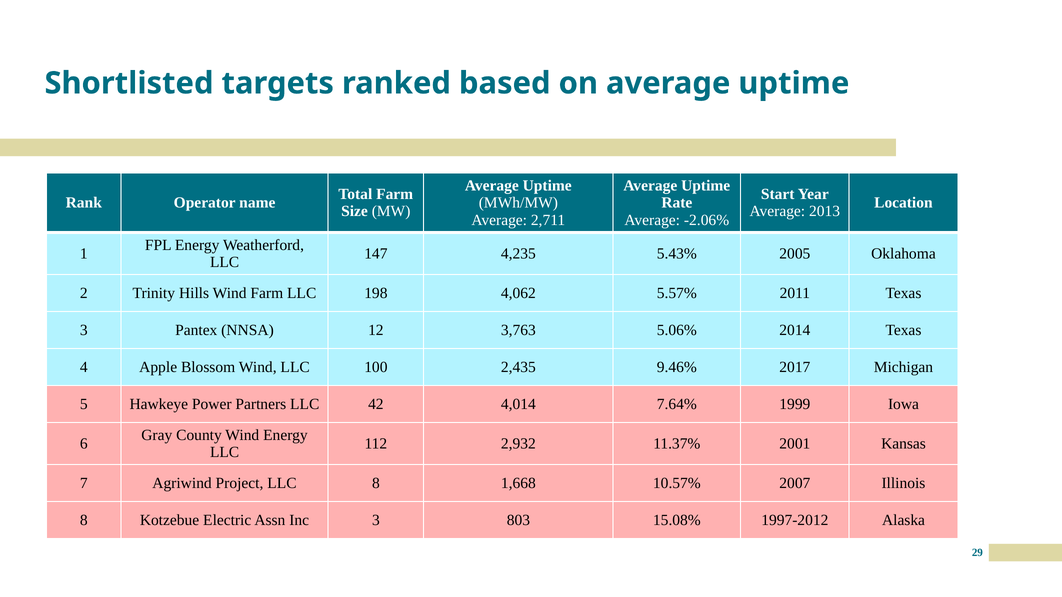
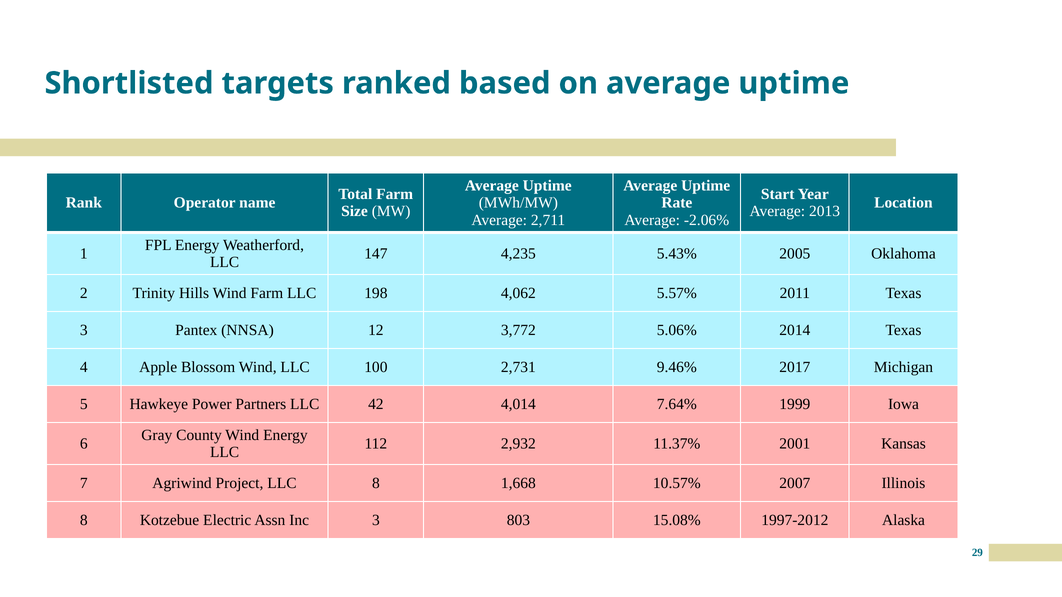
3,763: 3,763 -> 3,772 (518, 330)
2,435: 2,435 -> 2,731 (518, 367)
